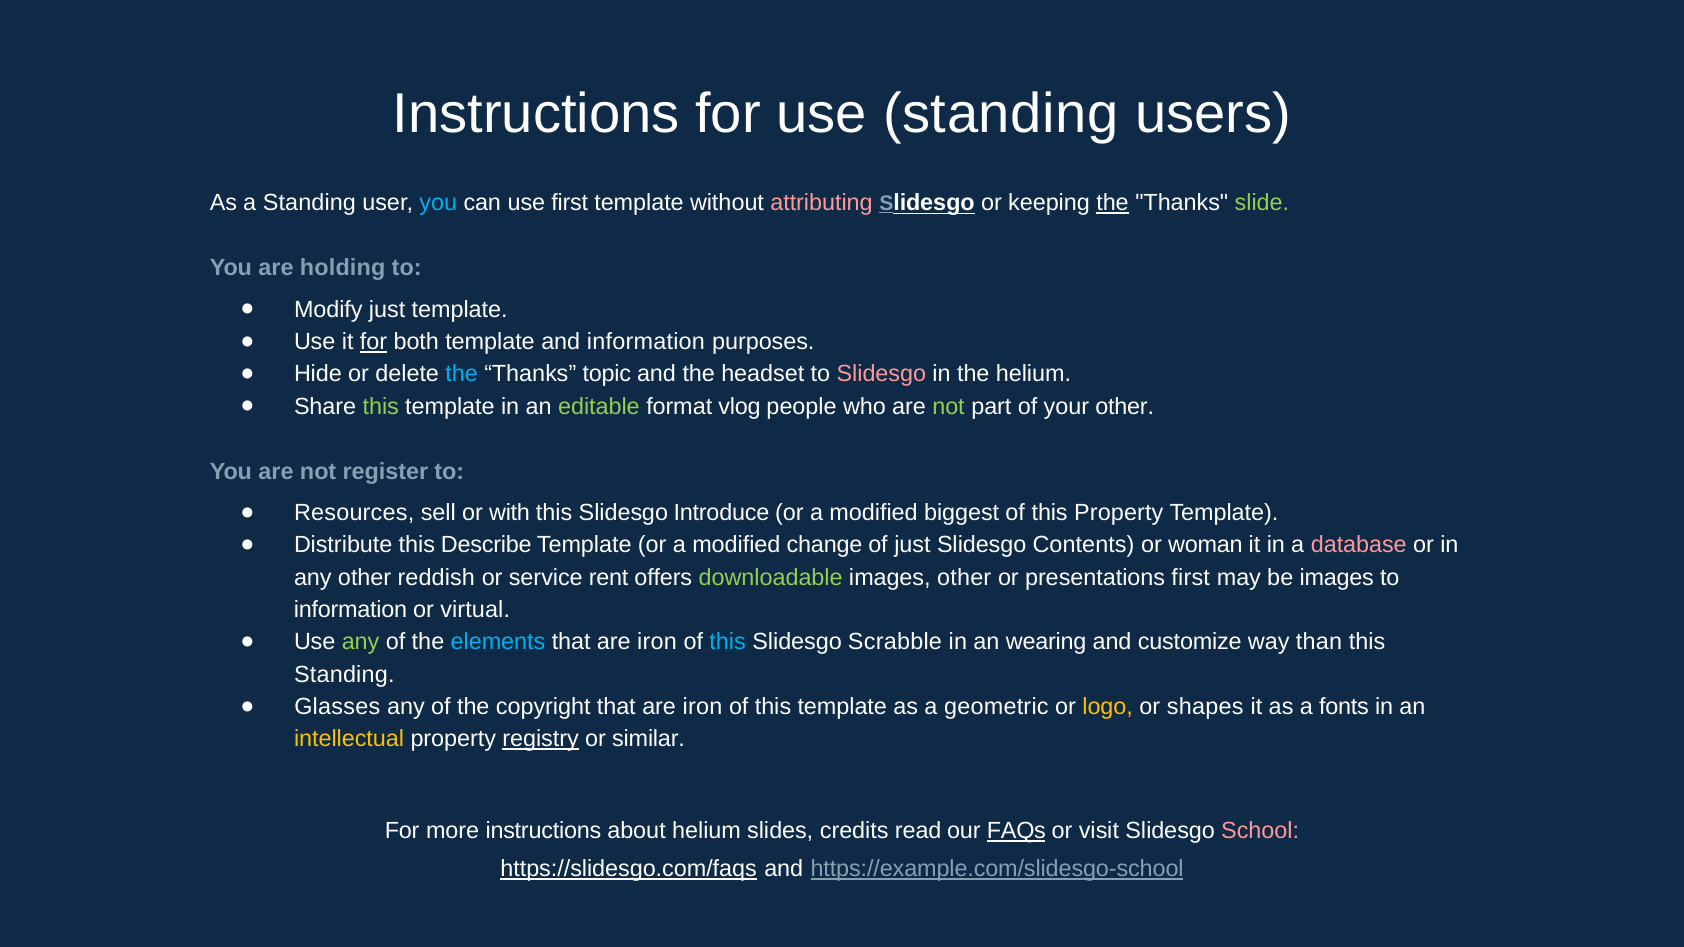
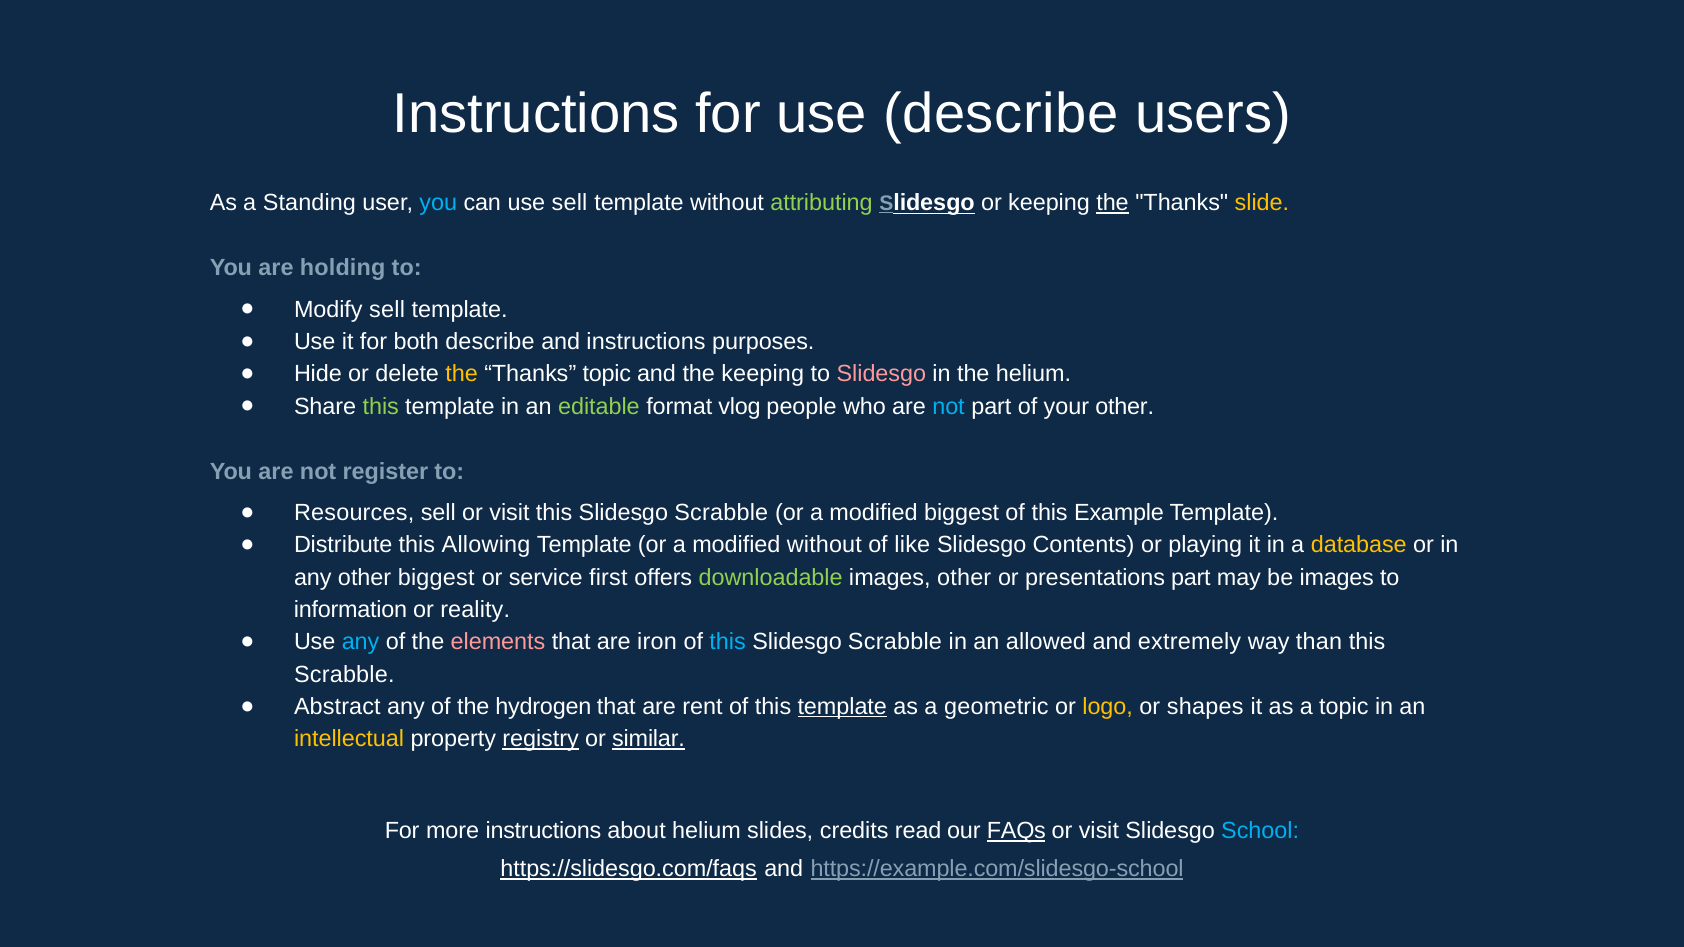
use standing: standing -> describe (1001, 114)
use first: first -> sell (570, 203)
attributing colour: pink -> light green (822, 203)
slide colour: light green -> yellow (1262, 203)
Modify just: just -> sell (387, 310)
for underline: present -> none (374, 342)
both template: template -> describe (490, 342)
and information: information -> instructions (646, 342)
the colour: light blue -> yellow (462, 374)
the headset: headset -> keeping (763, 374)
not colour: light green -> light blue (949, 406)
sell or with: with -> visit (509, 513)
Introduce: Introduce -> Scrabble (721, 513)
this Property: Property -> Example (1119, 513)
Describe: Describe -> Allowing (486, 545)
modified change: change -> without (824, 545)
of just: just -> like (912, 545)
woman: woman -> playing (1205, 545)
database colour: pink -> yellow (1359, 545)
other reddish: reddish -> biggest (436, 578)
rent: rent -> first (608, 578)
presentations first: first -> part (1191, 578)
virtual: virtual -> reality (475, 610)
any colour: light green -> light blue (361, 642)
elements colour: light blue -> pink (498, 642)
wearing: wearing -> allowed (1046, 642)
customize: customize -> extremely (1190, 642)
Standing: Standing -> Scrabble (344, 675)
Glasses: Glasses -> Abstract (337, 707)
copyright: copyright -> hydrogen (543, 707)
iron: iron -> rent (703, 707)
template underline: none -> present (842, 707)
a fonts: fonts -> topic (1344, 707)
similar underline: none -> present (649, 739)
School colour: pink -> light blue (1260, 831)
